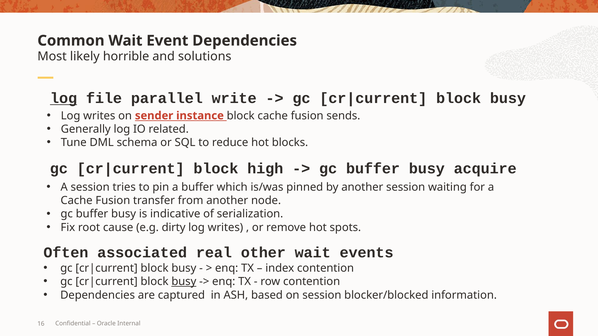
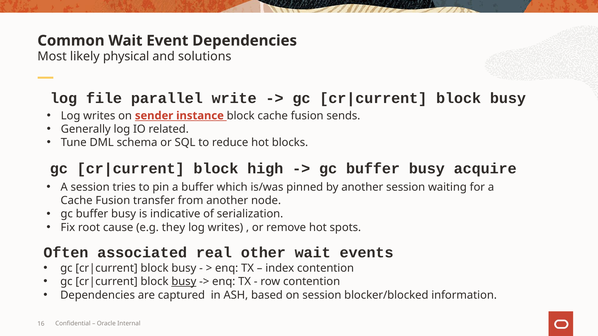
horrible: horrible -> physical (126, 56)
log underline: present -> none (64, 98)
dirty: dirty -> they (173, 228)
